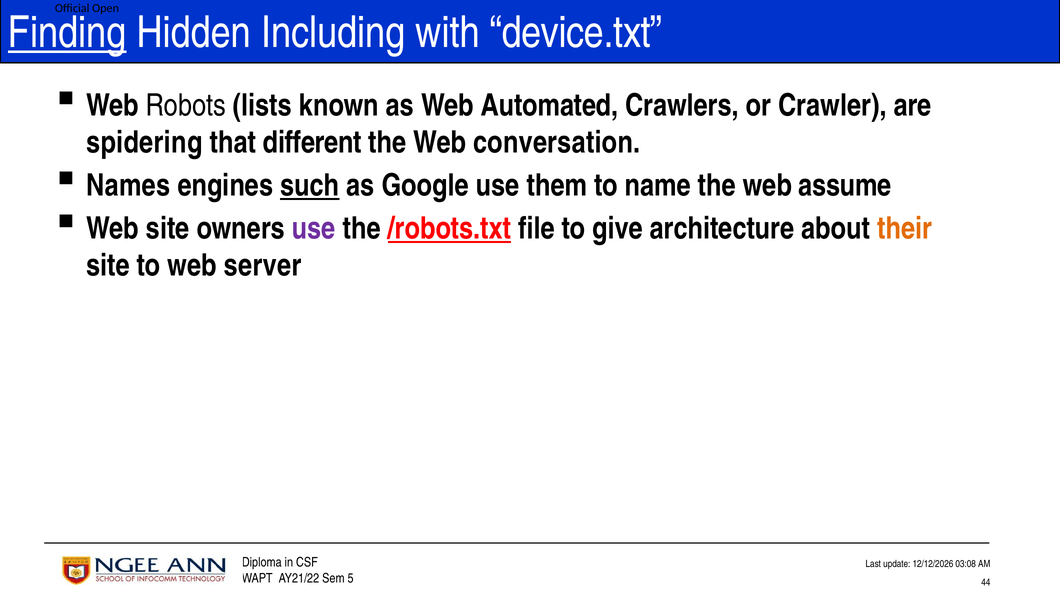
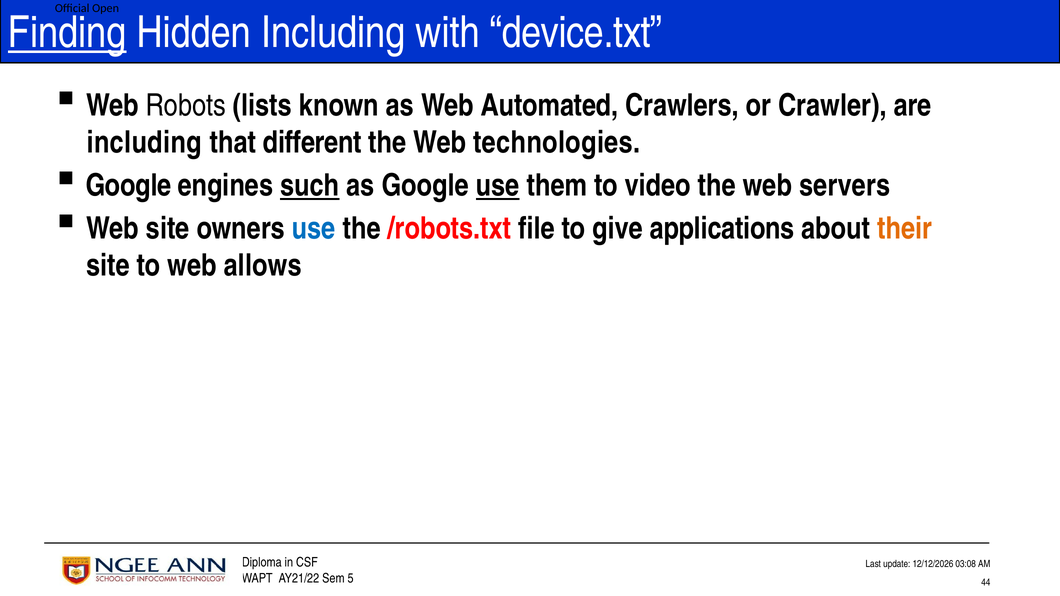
spidering: spidering -> including (144, 142)
conversation: conversation -> technologies (557, 142)
Names: Names -> Google (128, 186)
use underline: none -> present (498, 186)
name: name -> video (658, 186)
assume: assume -> servers (845, 186)
use colour: purple -> blue (314, 229)
/robots.txt underline: present -> none (450, 229)
architecture: architecture -> applications (722, 229)
server: server -> allows (263, 266)
